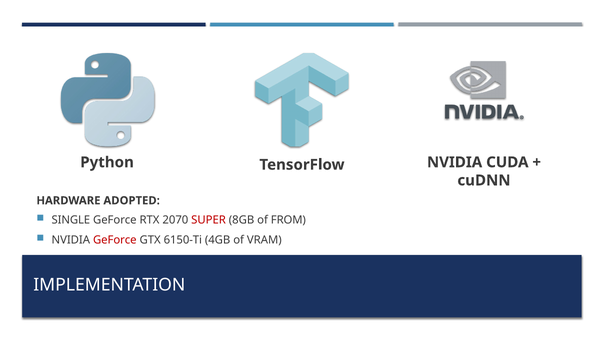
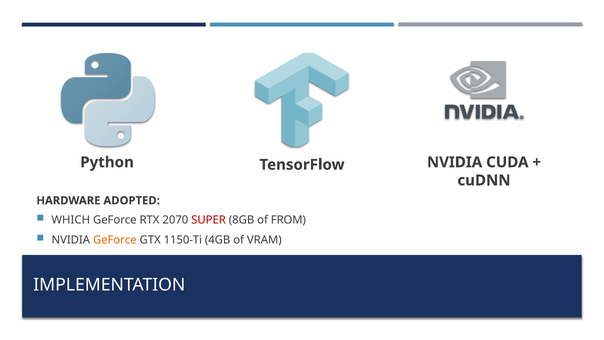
SINGLE: SINGLE -> WHICH (71, 220)
GeForce colour: red -> orange (115, 240)
6150-Ti: 6150-Ti -> 1150-Ti (183, 240)
